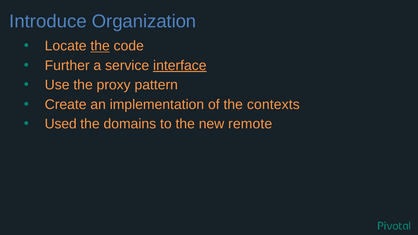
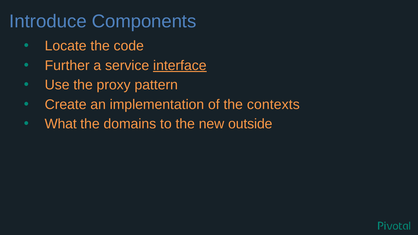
Organization: Organization -> Components (144, 21)
the underline: present -> none (100, 46)
Used: Used -> What (61, 124)
remote: remote -> outside (250, 124)
